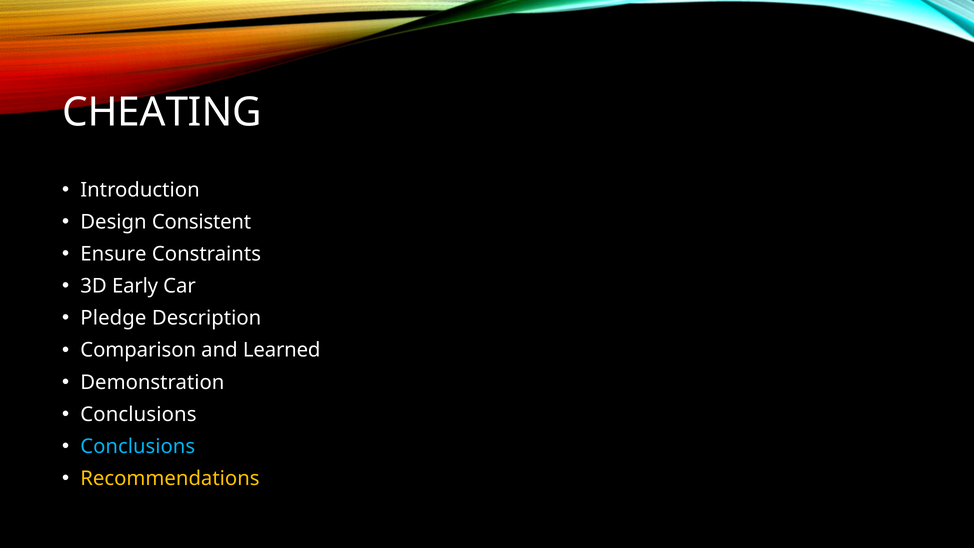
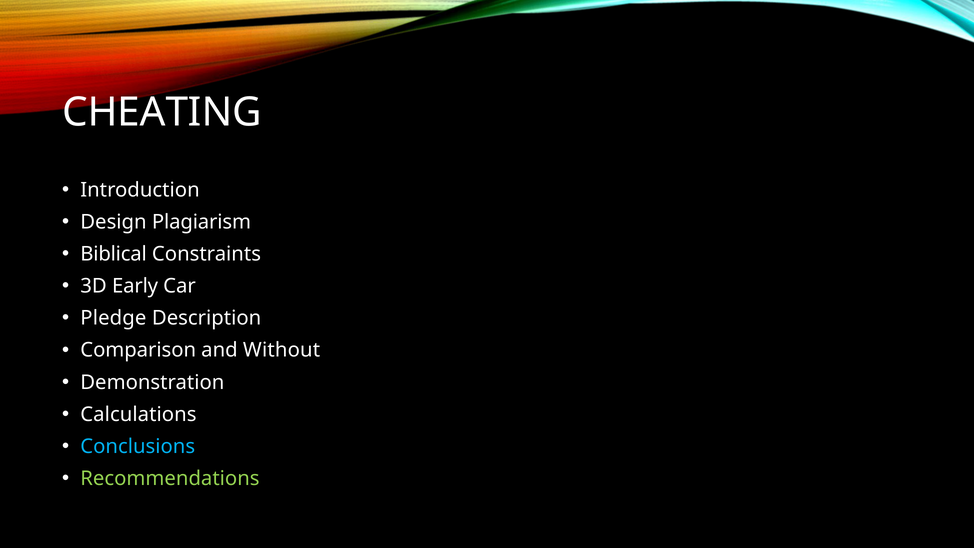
Consistent: Consistent -> Plagiarism (201, 222)
Ensure: Ensure -> Biblical (114, 254)
Learned: Learned -> Without (282, 350)
Conclusions: Conclusions -> Calculations (138, 414)
Recommendations colour: yellow -> light green (170, 478)
